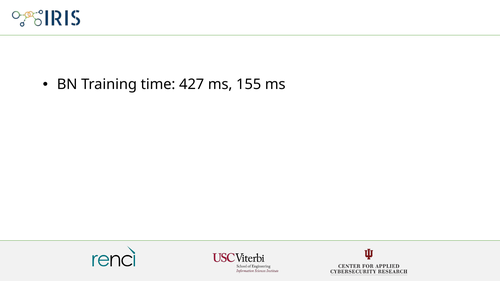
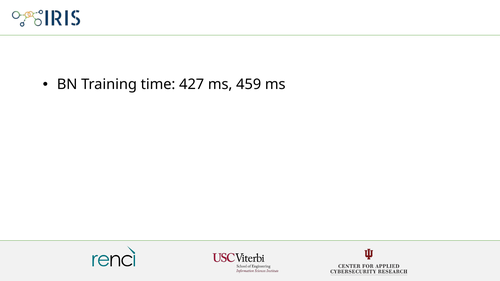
155: 155 -> 459 (249, 85)
